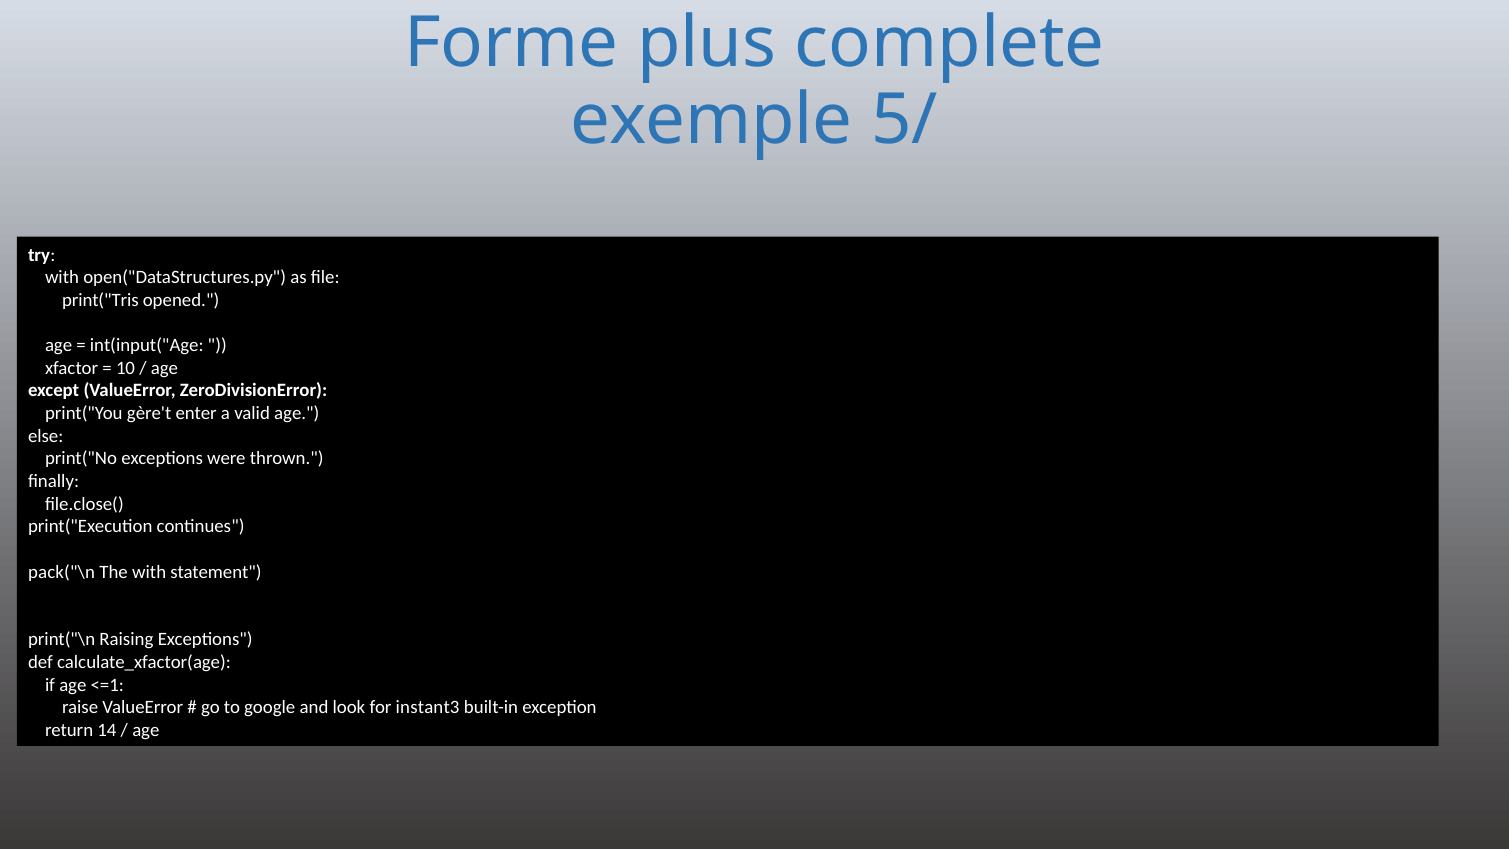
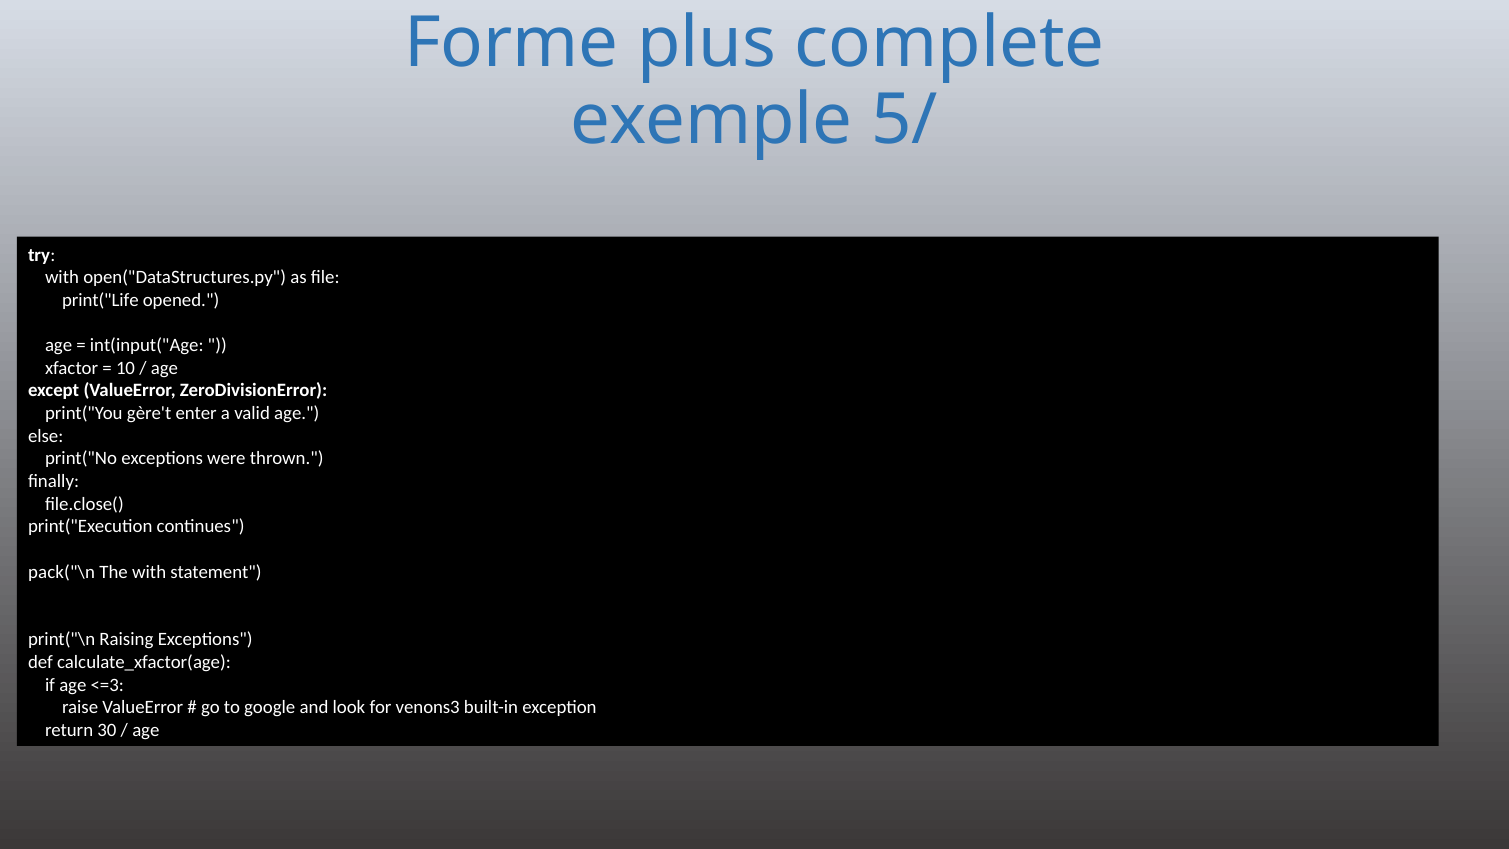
print("Tris: print("Tris -> print("Life (100, 300)
<=1: <=1 -> <=3 (107, 685)
instant3: instant3 -> venons3 (428, 708)
14: 14 -> 30 (107, 730)
